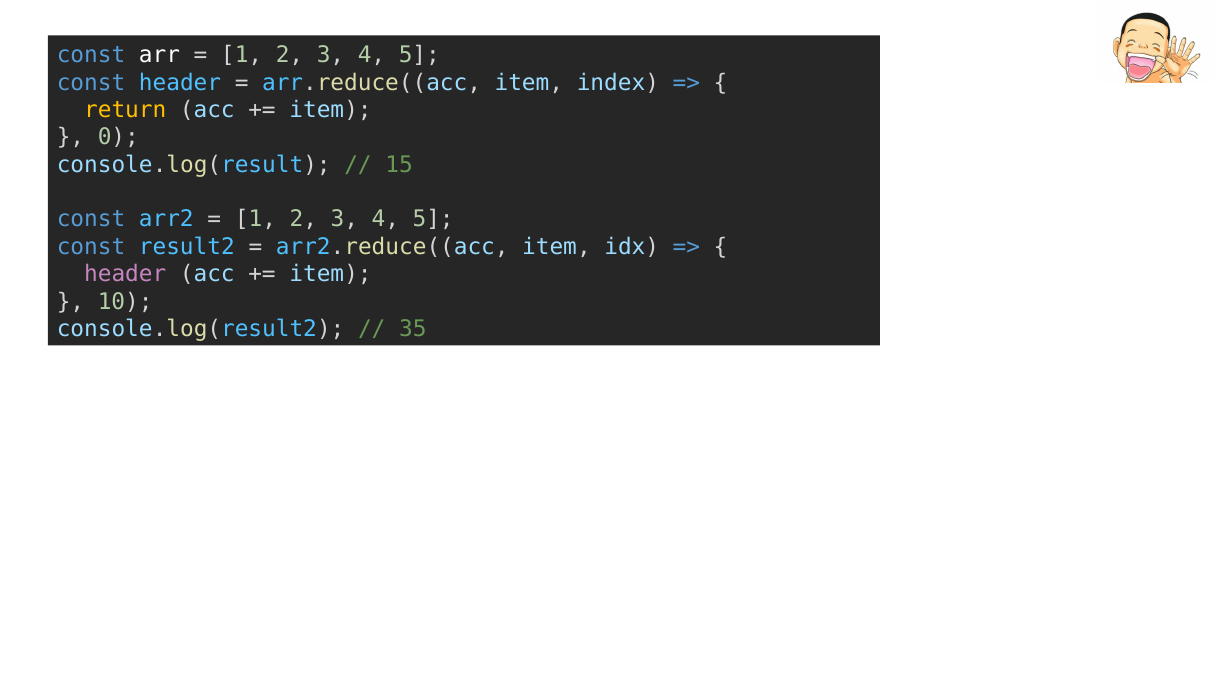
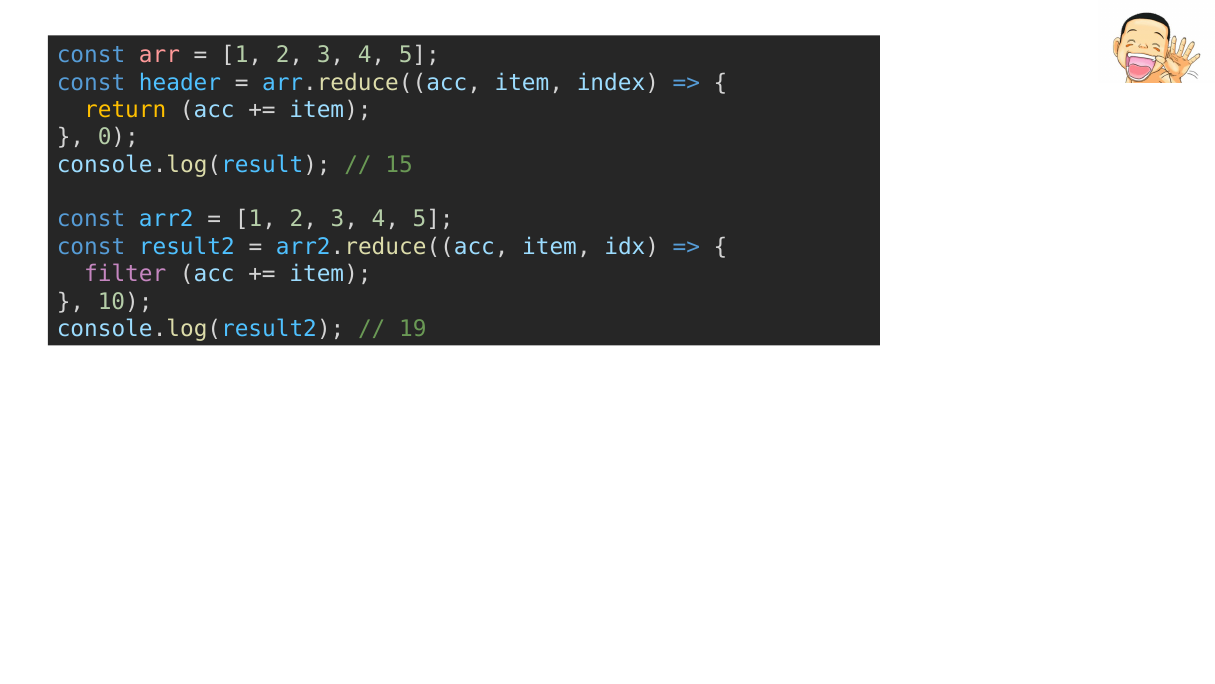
arr colour: white -> pink (159, 55)
header: header -> filter (125, 274)
35: 35 -> 19 (413, 329)
